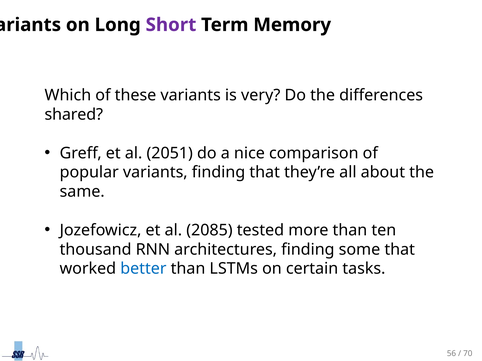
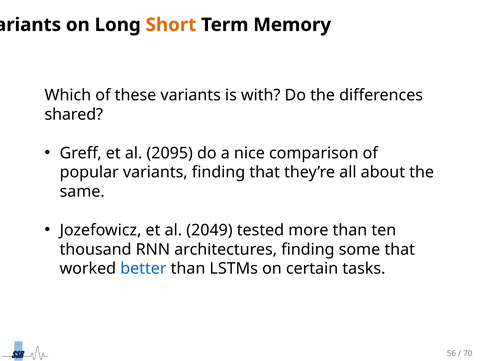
Short colour: purple -> orange (171, 25)
very: very -> with (261, 95)
2051: 2051 -> 2095 (170, 153)
2085: 2085 -> 2049 (209, 230)
